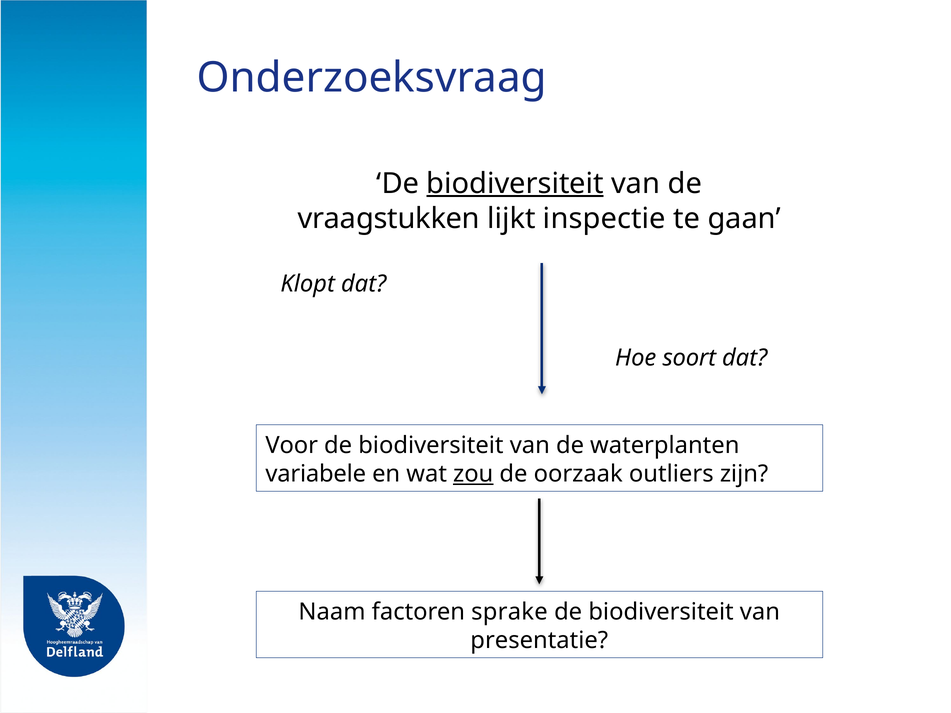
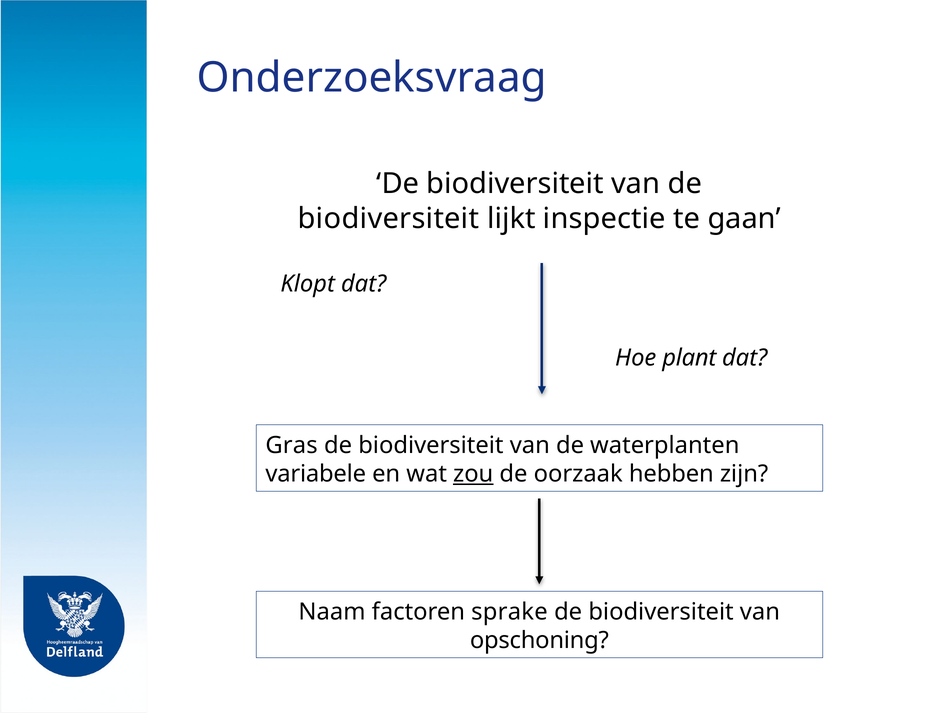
biodiversiteit underline: present -> none (515, 184)
vraagstukken: vraagstukken -> biodiversiteit (389, 219)
soort: soort -> plant (689, 358)
Voor: Voor -> Gras (292, 446)
outliers: outliers -> hebben (671, 474)
presentatie: presentatie -> opschoning (539, 641)
